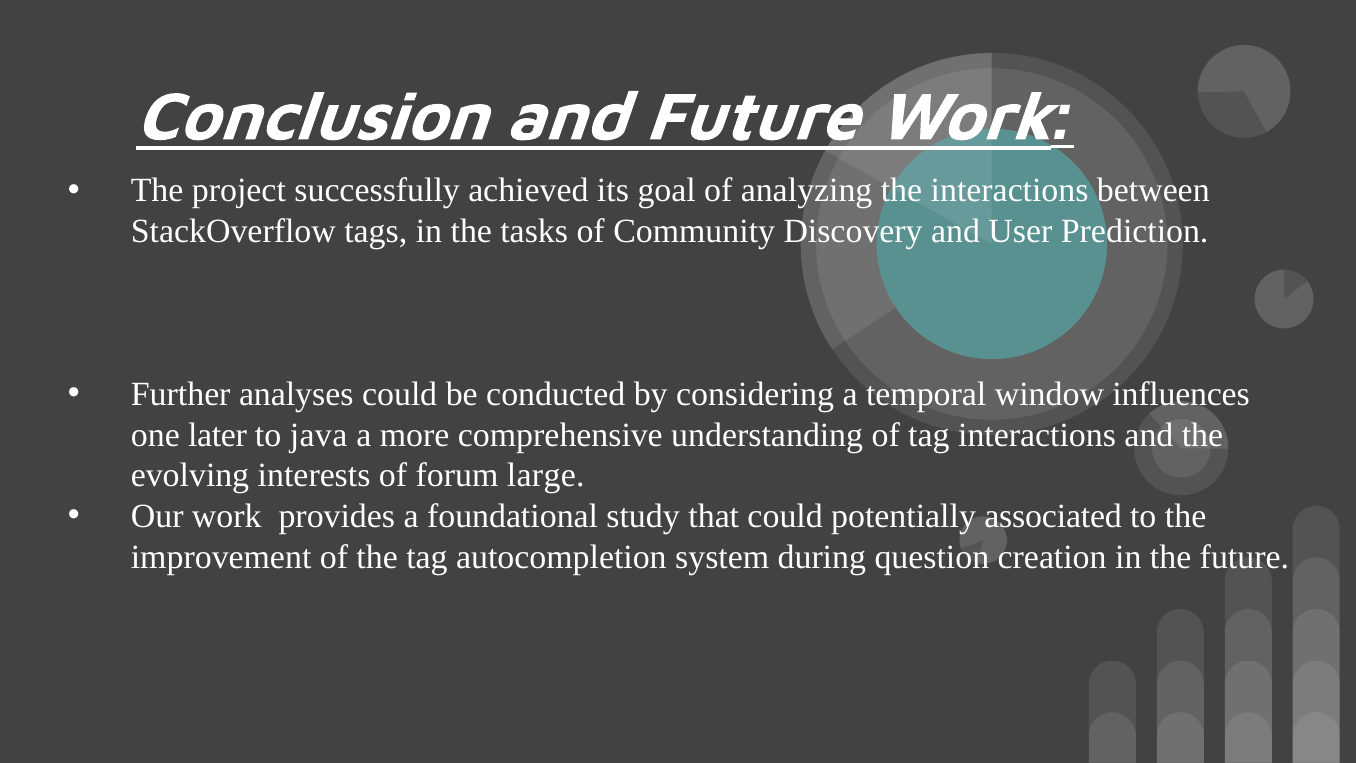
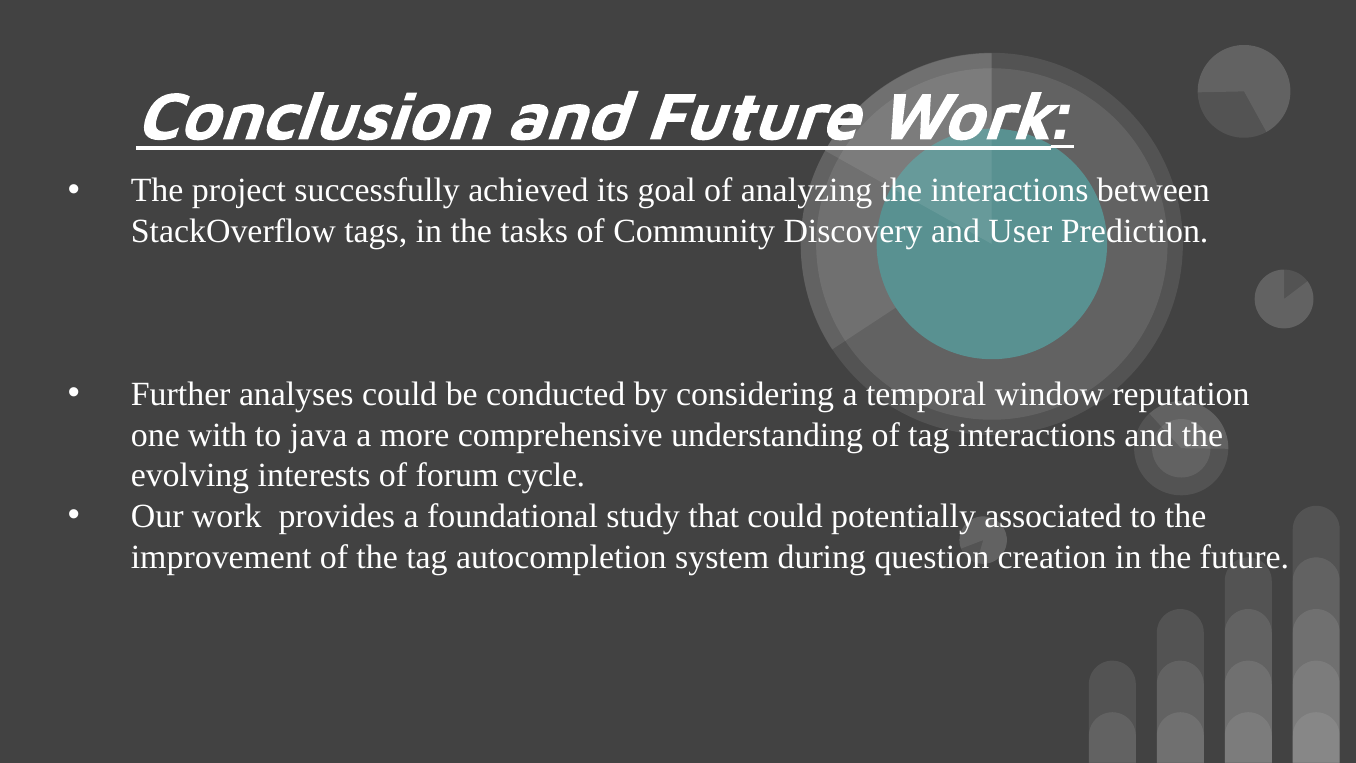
influences: influences -> reputation (1181, 394)
later: later -> with (218, 435)
large: large -> cycle (546, 475)
